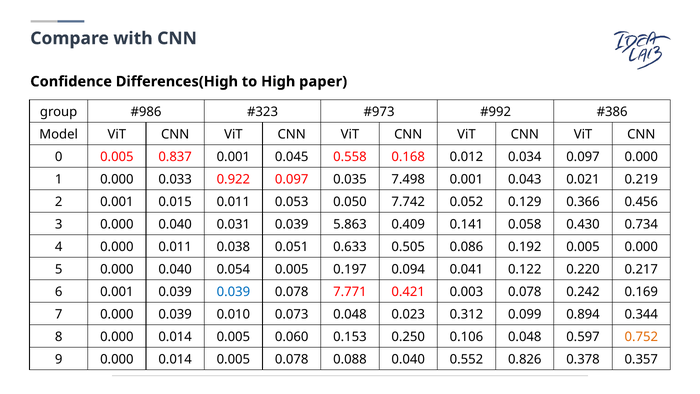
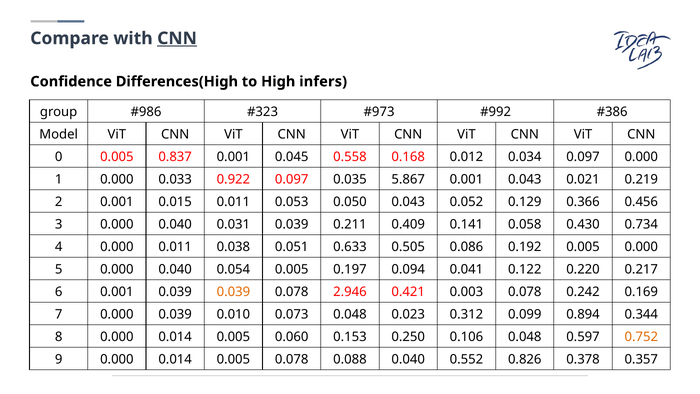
CNN underline: none -> present (177, 38)
paper: paper -> infers (323, 81)
7.498: 7.498 -> 5.867 (408, 179)
0.050 7.742: 7.742 -> 0.043 (408, 202)
5.863: 5.863 -> 0.211 (350, 224)
0.039 colour: blue -> orange (233, 292)
7.771: 7.771 -> 2.946 (350, 292)
